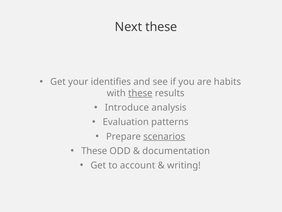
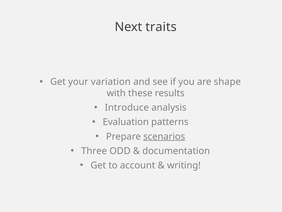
Next these: these -> traits (161, 27)
identifies: identifies -> variation (111, 82)
habits: habits -> shape (227, 82)
these underline: present -> none (140, 93)
These: These -> Three (94, 151)
